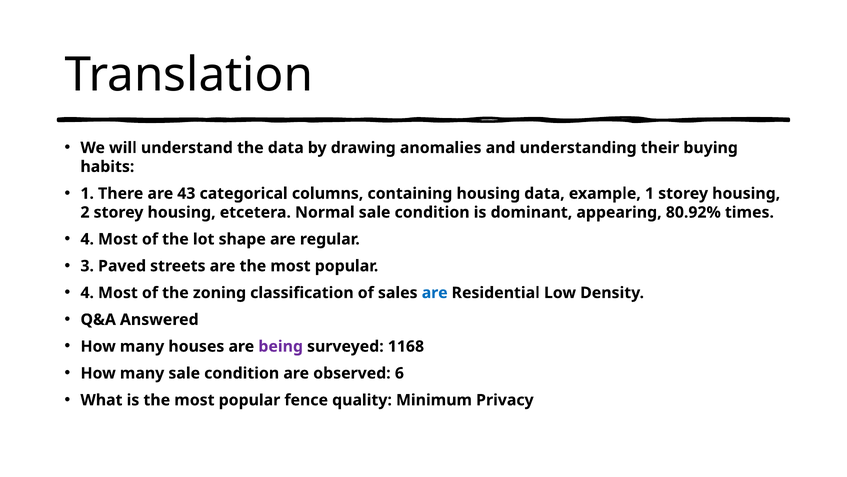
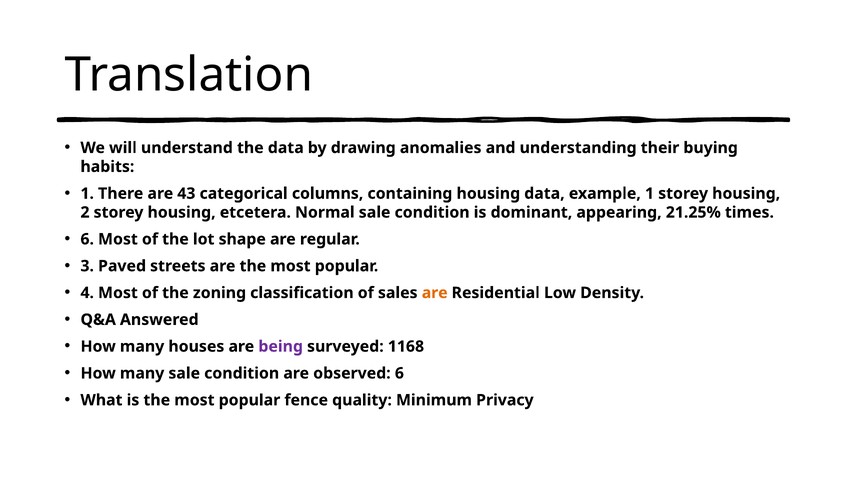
80.92%: 80.92% -> 21.25% (693, 212)
4: 4 -> 6 (87, 239)
are colour: blue -> orange (435, 292)
